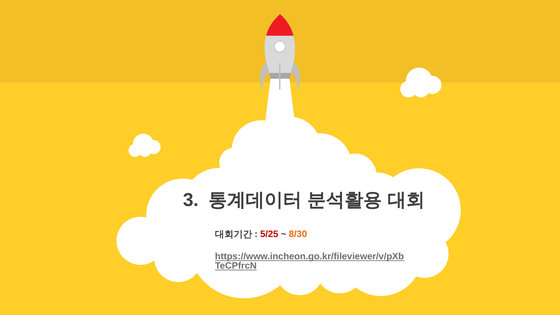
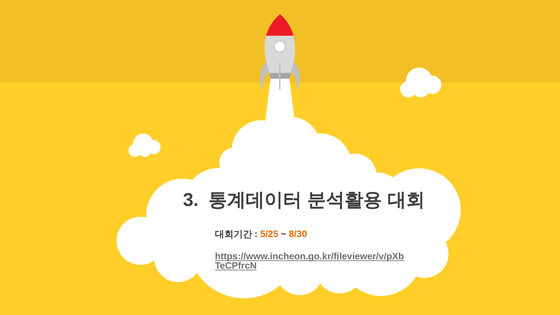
5/25 colour: red -> orange (269, 234)
